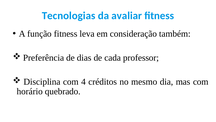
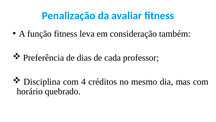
Tecnologias: Tecnologias -> Penalização (69, 16)
